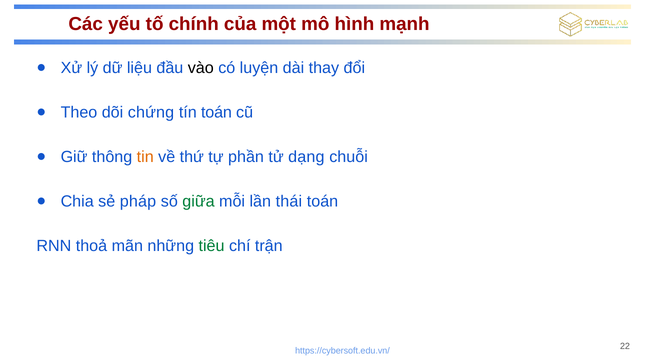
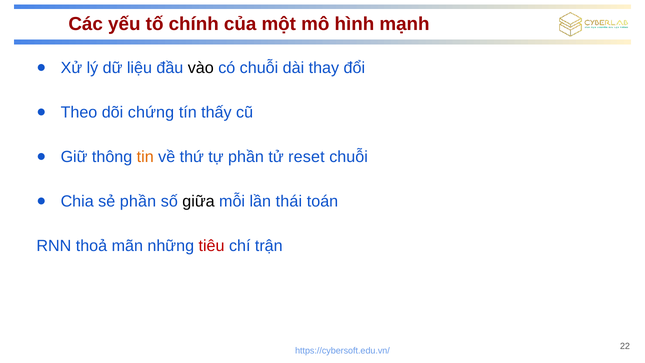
có luyện: luyện -> chuỗi (259, 68)
tín toán: toán -> thấy (216, 112)
dạng: dạng -> reset (306, 157)
sẻ pháp: pháp -> phần (138, 201)
giữa colour: green -> black (198, 201)
tiêu colour: green -> red (212, 246)
